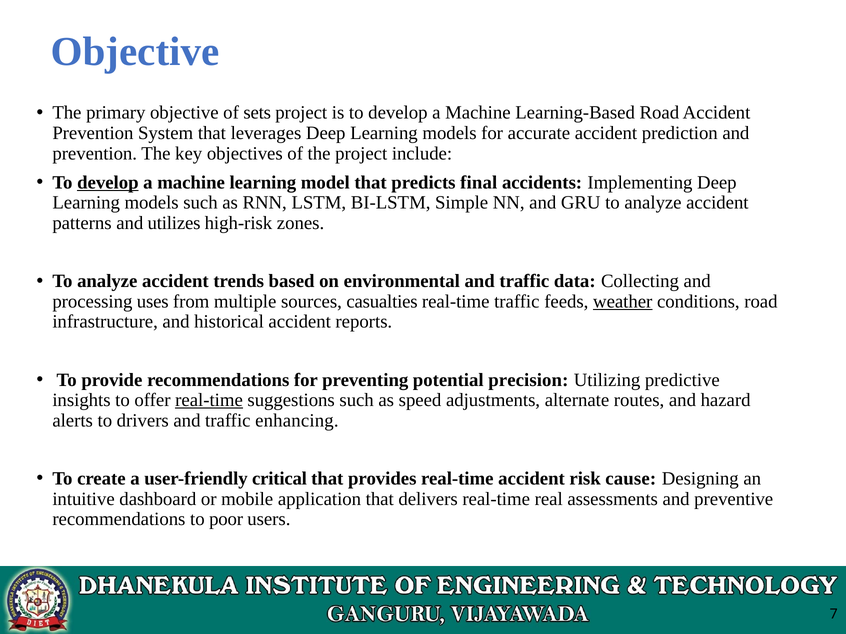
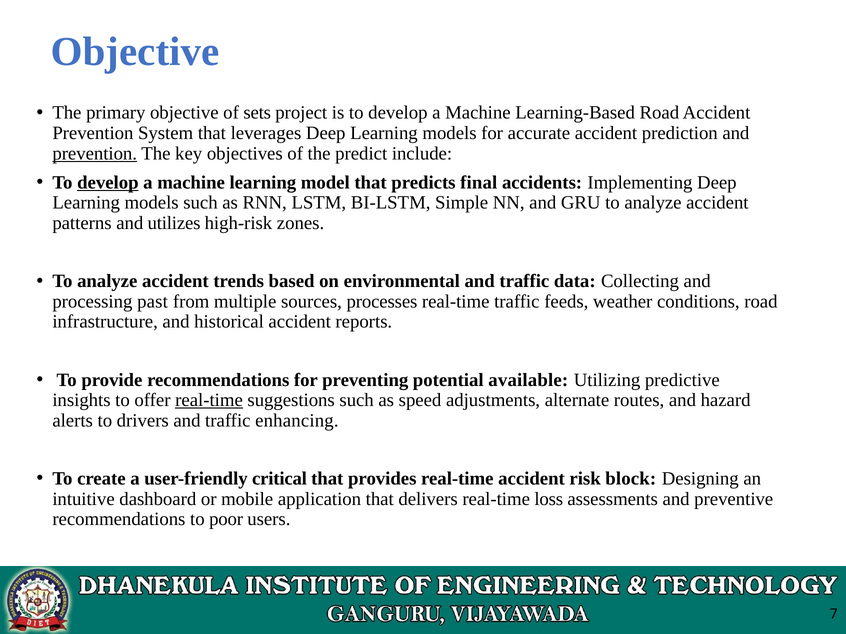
prevention underline: none -> present (95, 153)
the project: project -> predict (361, 153)
uses: uses -> past (153, 302)
casualties: casualties -> processes (382, 302)
weather underline: present -> none (623, 302)
precision: precision -> available (528, 380)
cause: cause -> block (631, 479)
real: real -> loss (549, 499)
